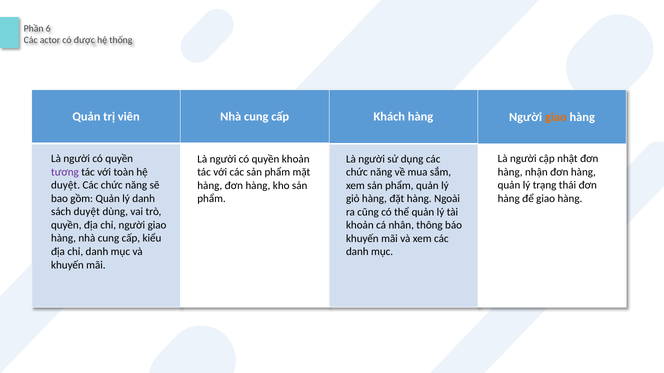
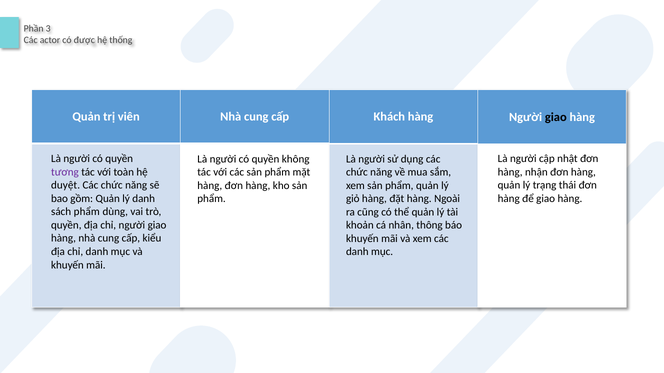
6: 6 -> 3 (48, 29)
giao colour: orange -> black (556, 117)
quyền khoản: khoản -> không (296, 159)
sách duyệt: duyệt -> phẩm (87, 212)
